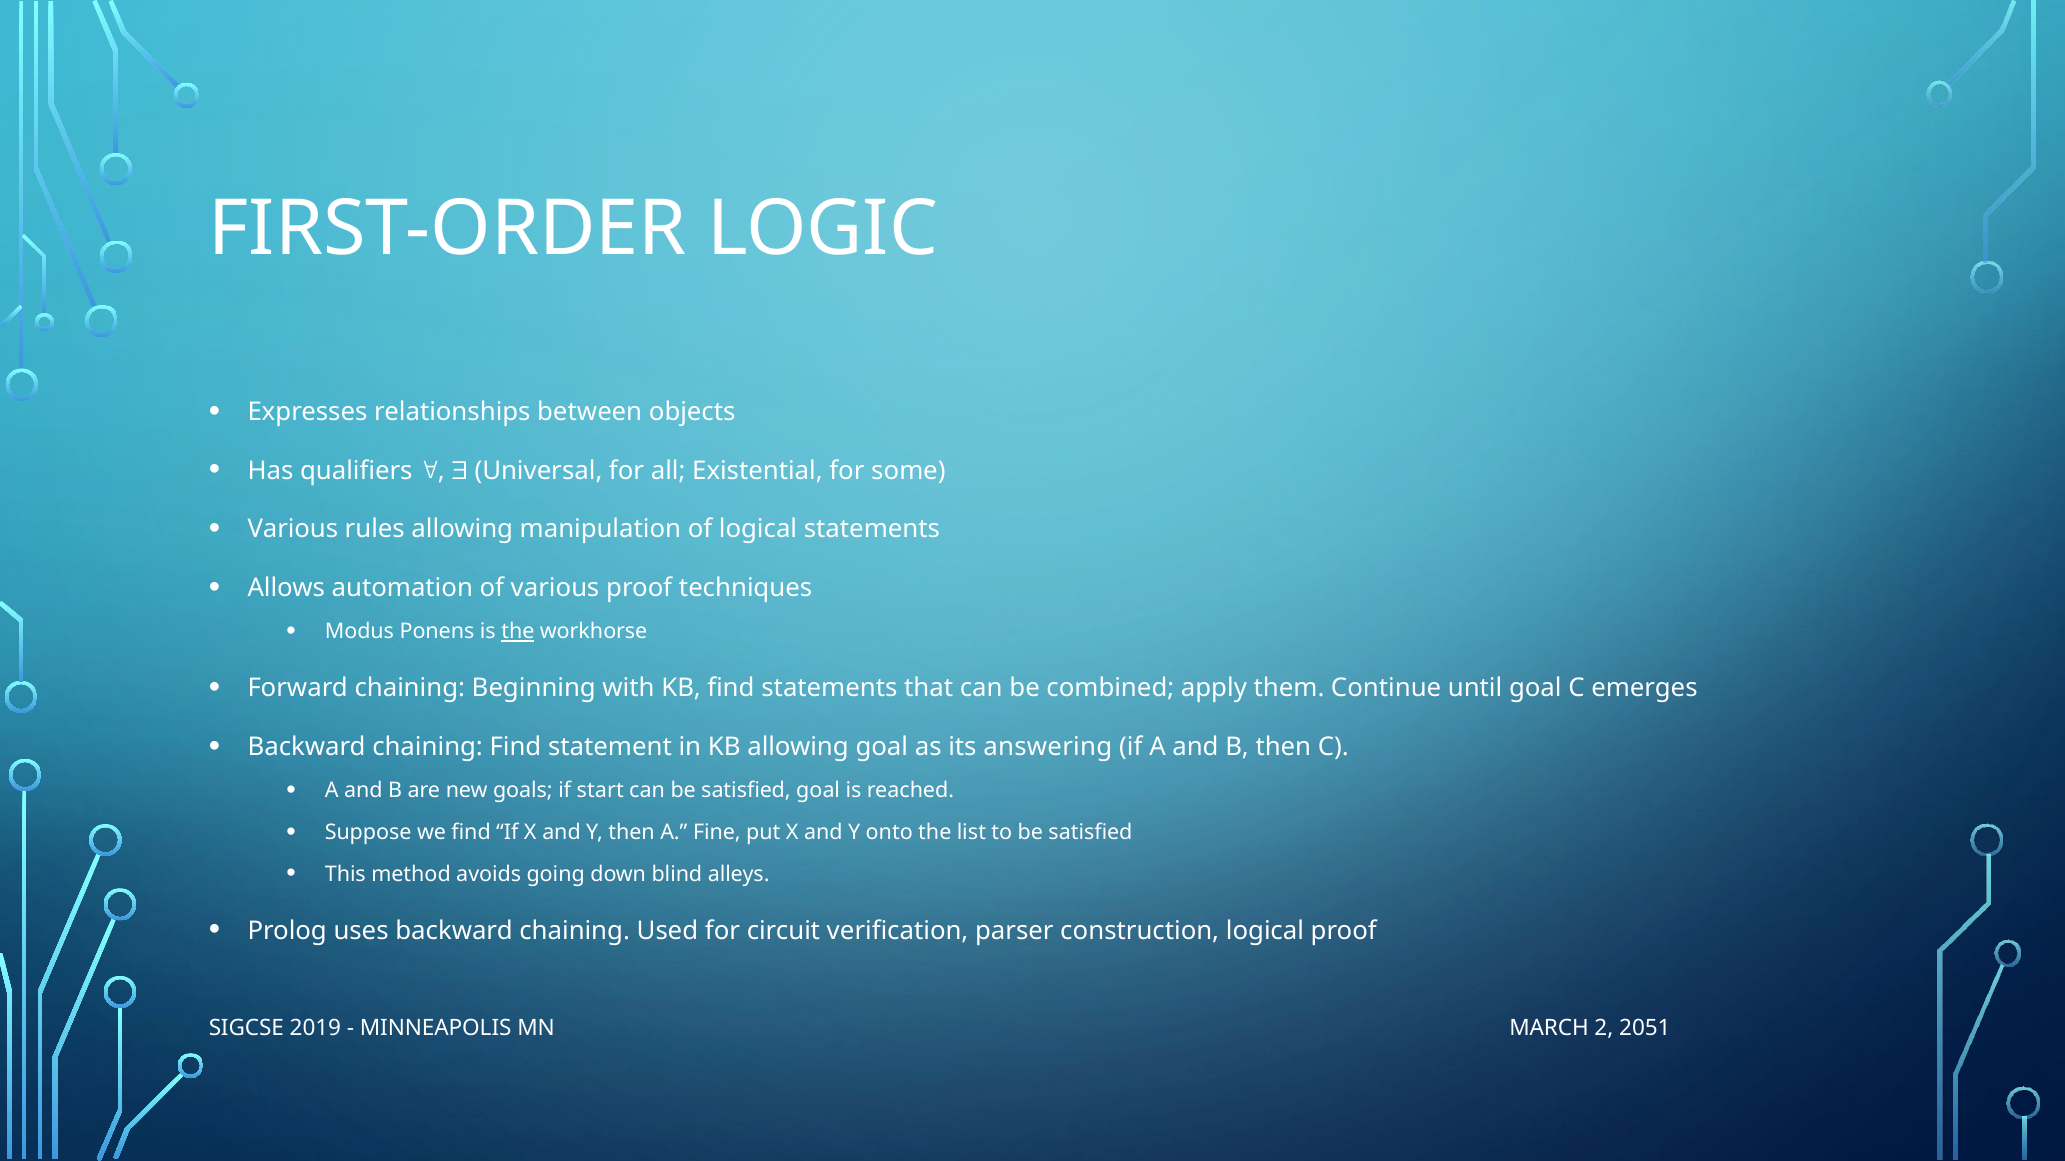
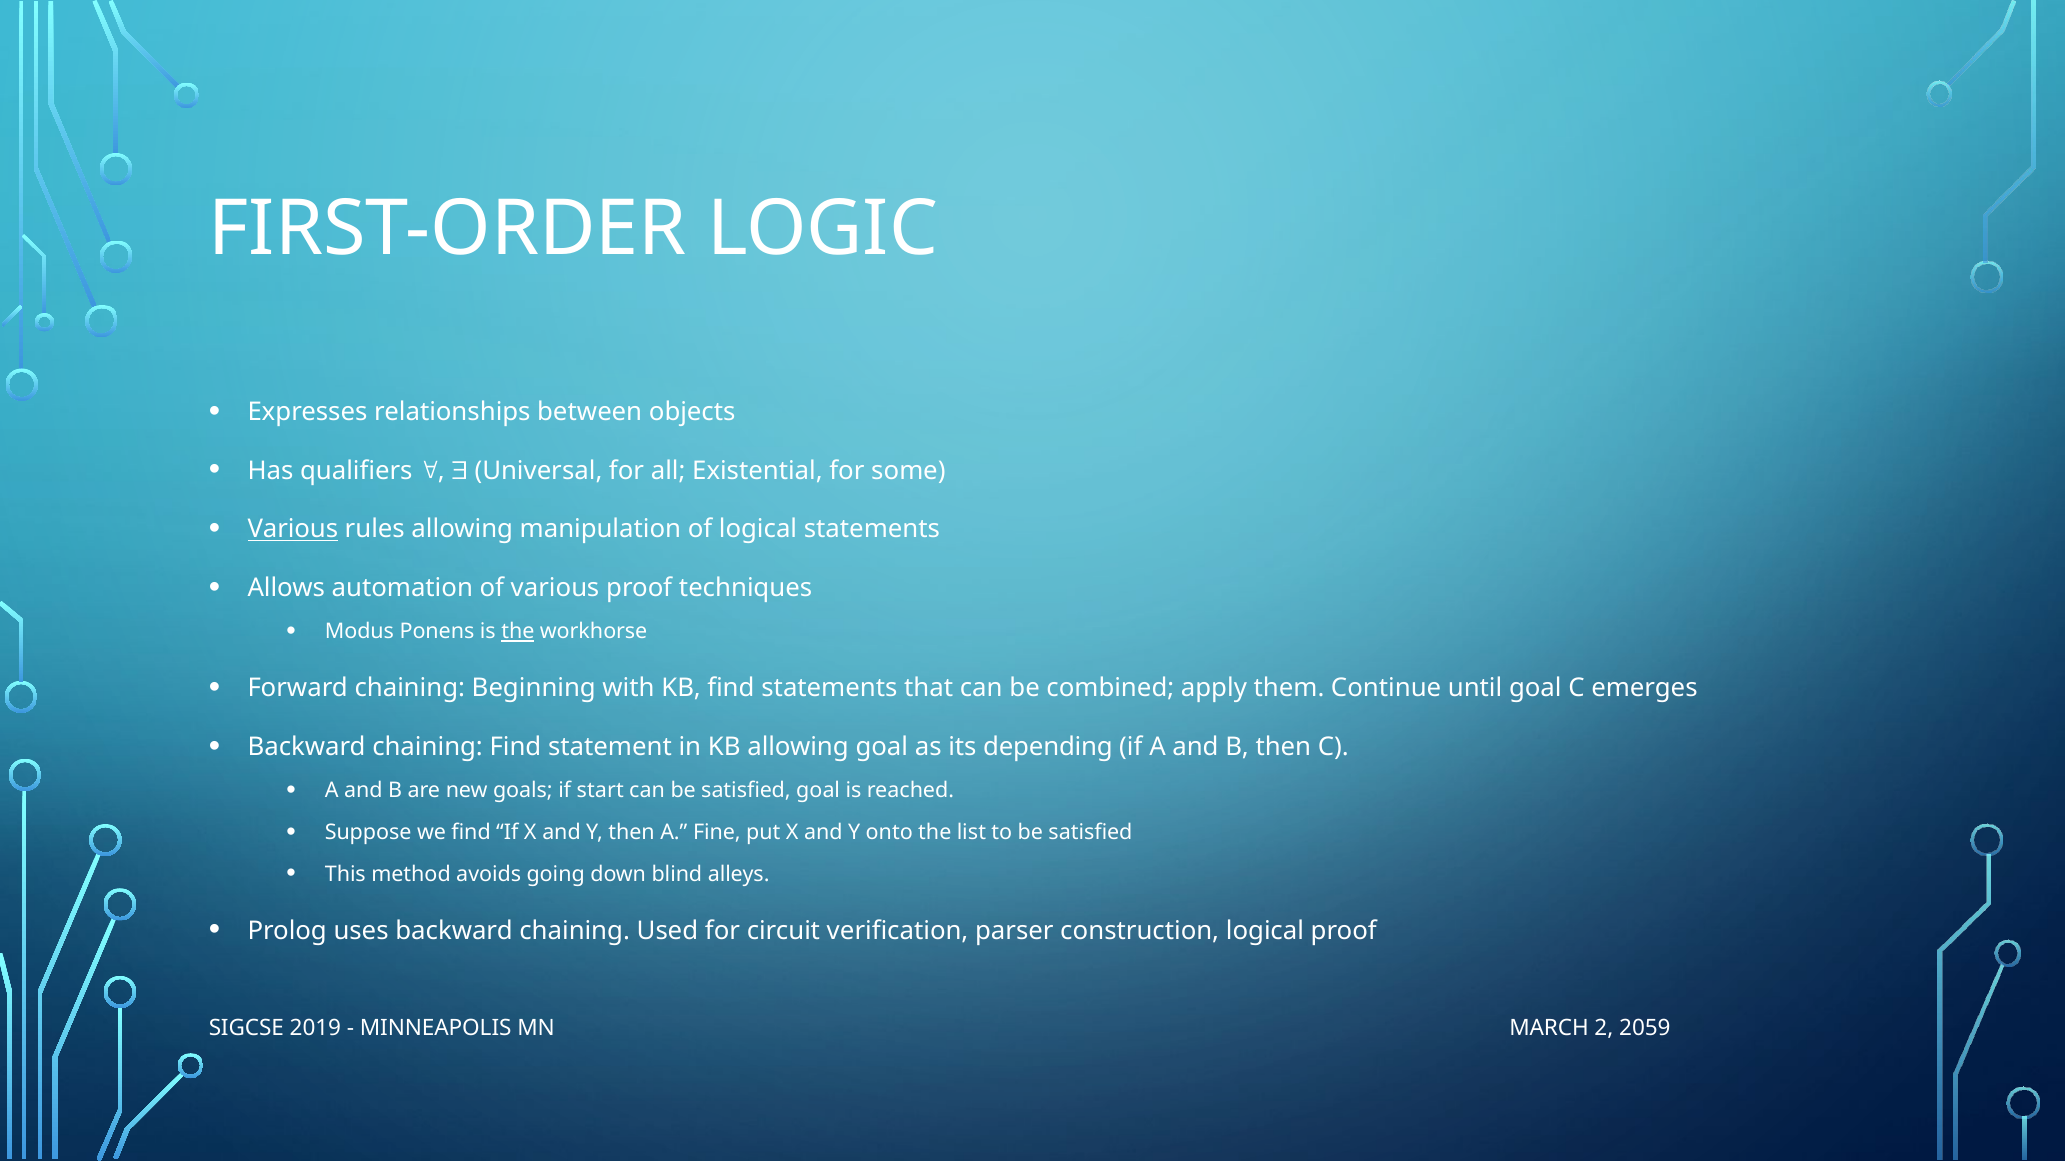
Various underline: none -> present (293, 530)
answering: answering -> depending (1048, 747)
2051: 2051 -> 2059 (1645, 1029)
